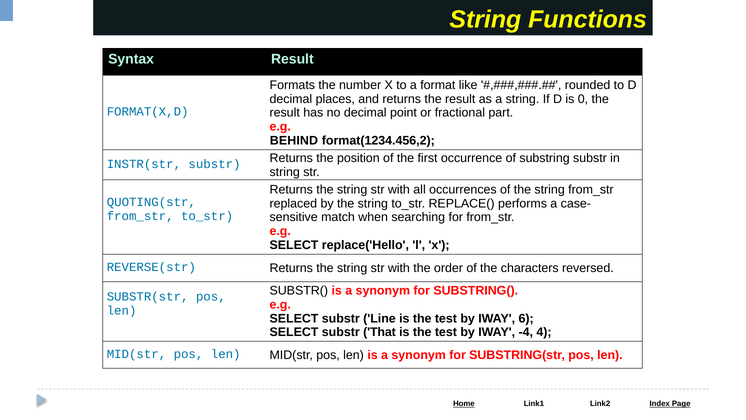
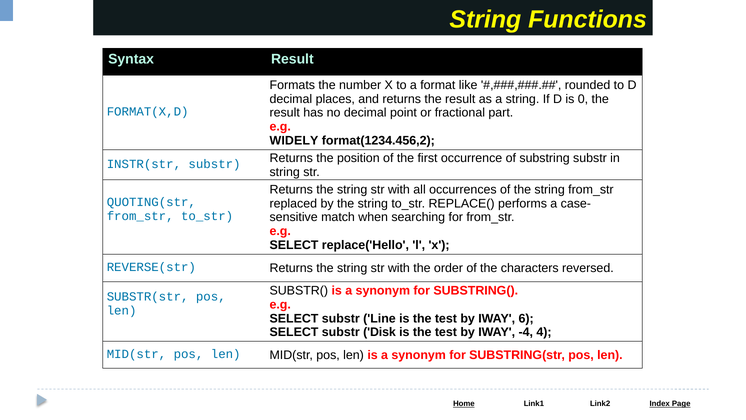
BEHIND: BEHIND -> WIDELY (294, 140)
That: That -> Disk (380, 332)
